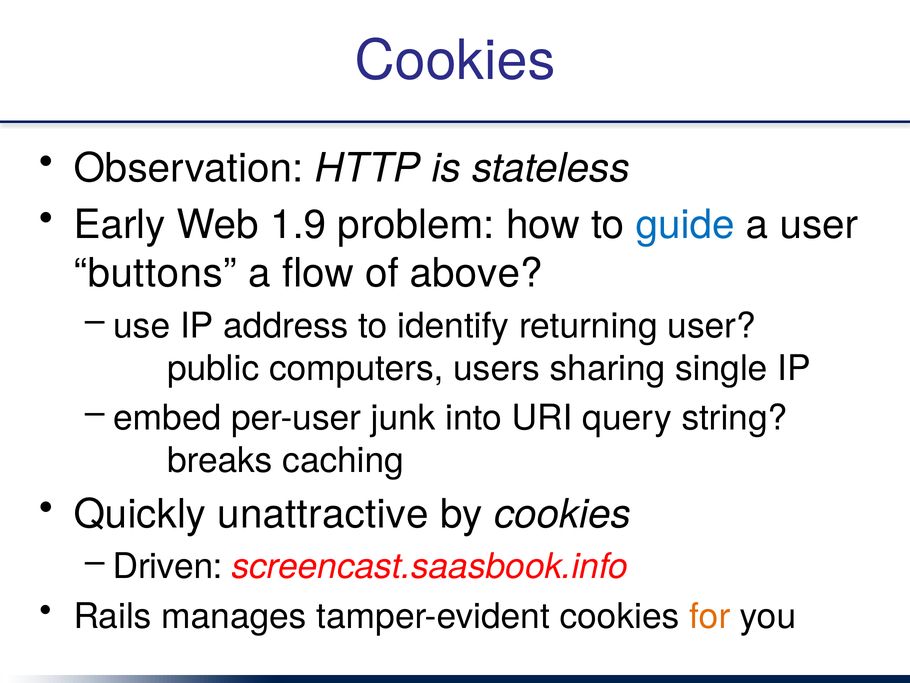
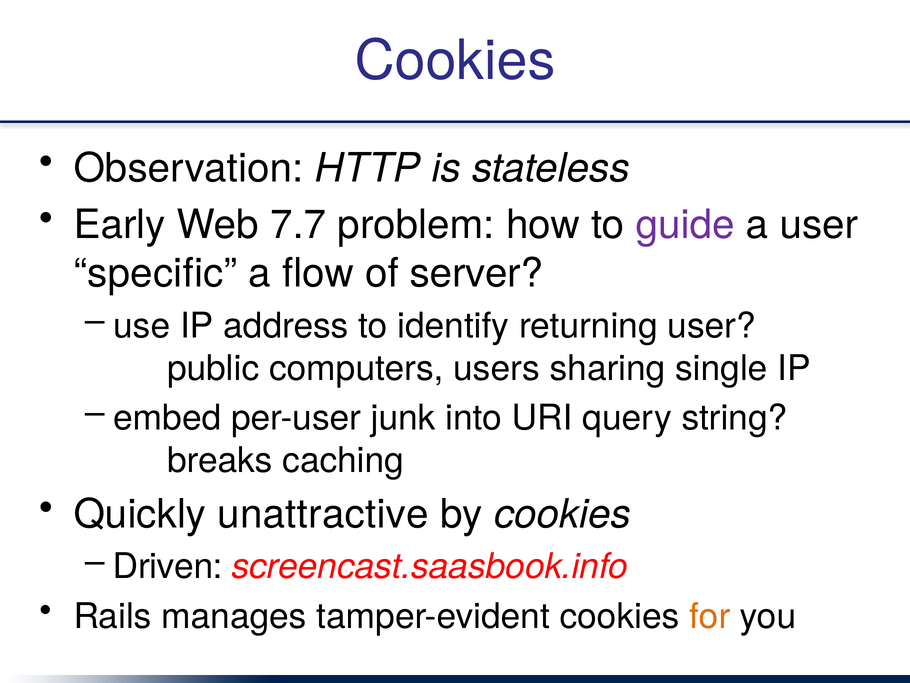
1.9: 1.9 -> 7.7 (298, 225)
guide colour: blue -> purple (685, 225)
buttons: buttons -> specific (155, 273)
above: above -> server (477, 273)
